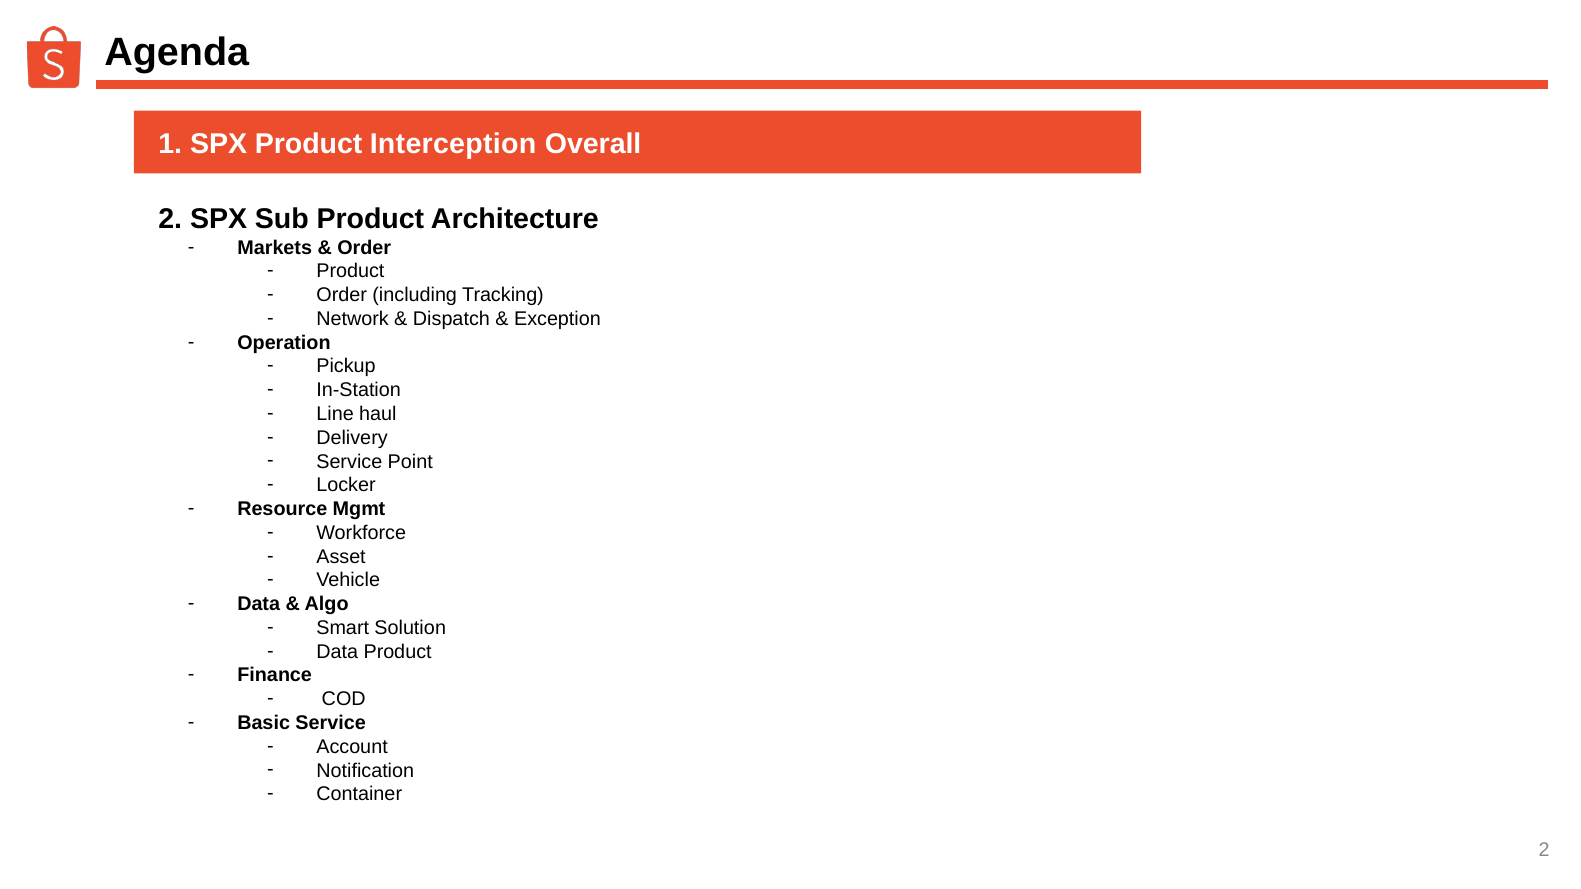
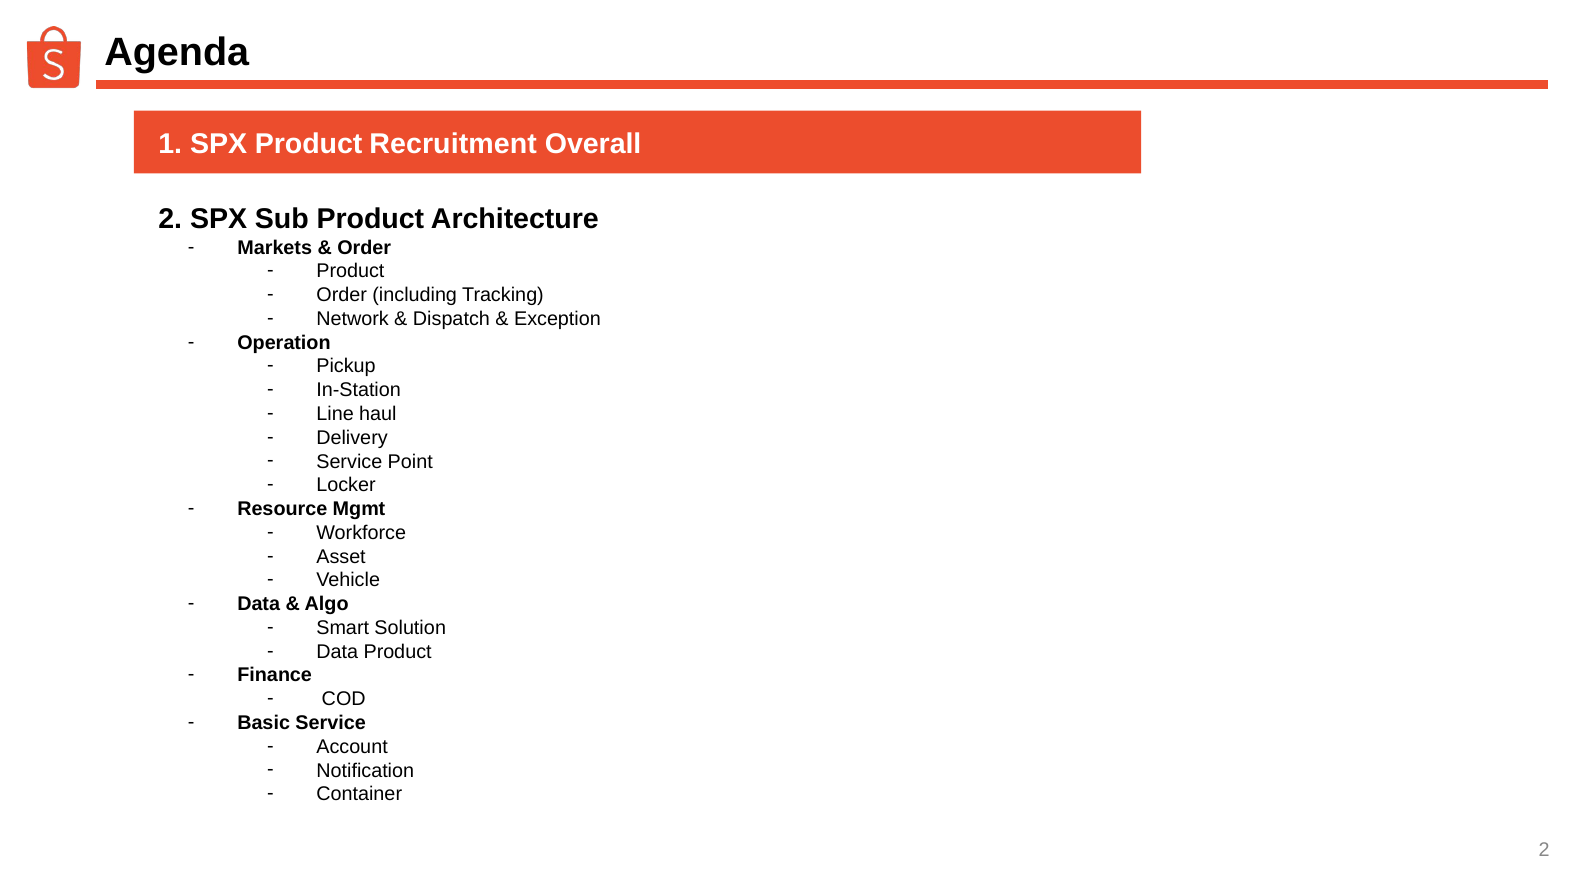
Interception: Interception -> Recruitment (453, 144)
